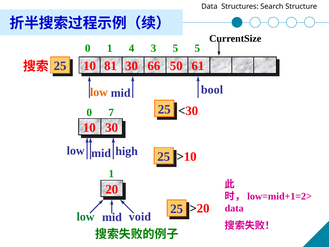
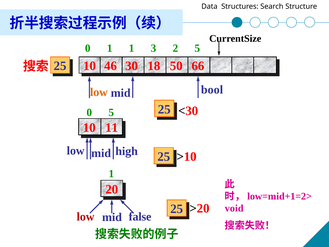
1 4: 4 -> 1 (132, 48)
3 5: 5 -> 2 (175, 48)
81: 81 -> 46 (111, 66)
66: 66 -> 18 (154, 66)
61: 61 -> 66 (198, 66)
0 7: 7 -> 5 (111, 112)
10 30: 30 -> 11 (112, 128)
data: data -> void (234, 208)
low colour: green -> red (86, 217)
void: void -> false (140, 217)
